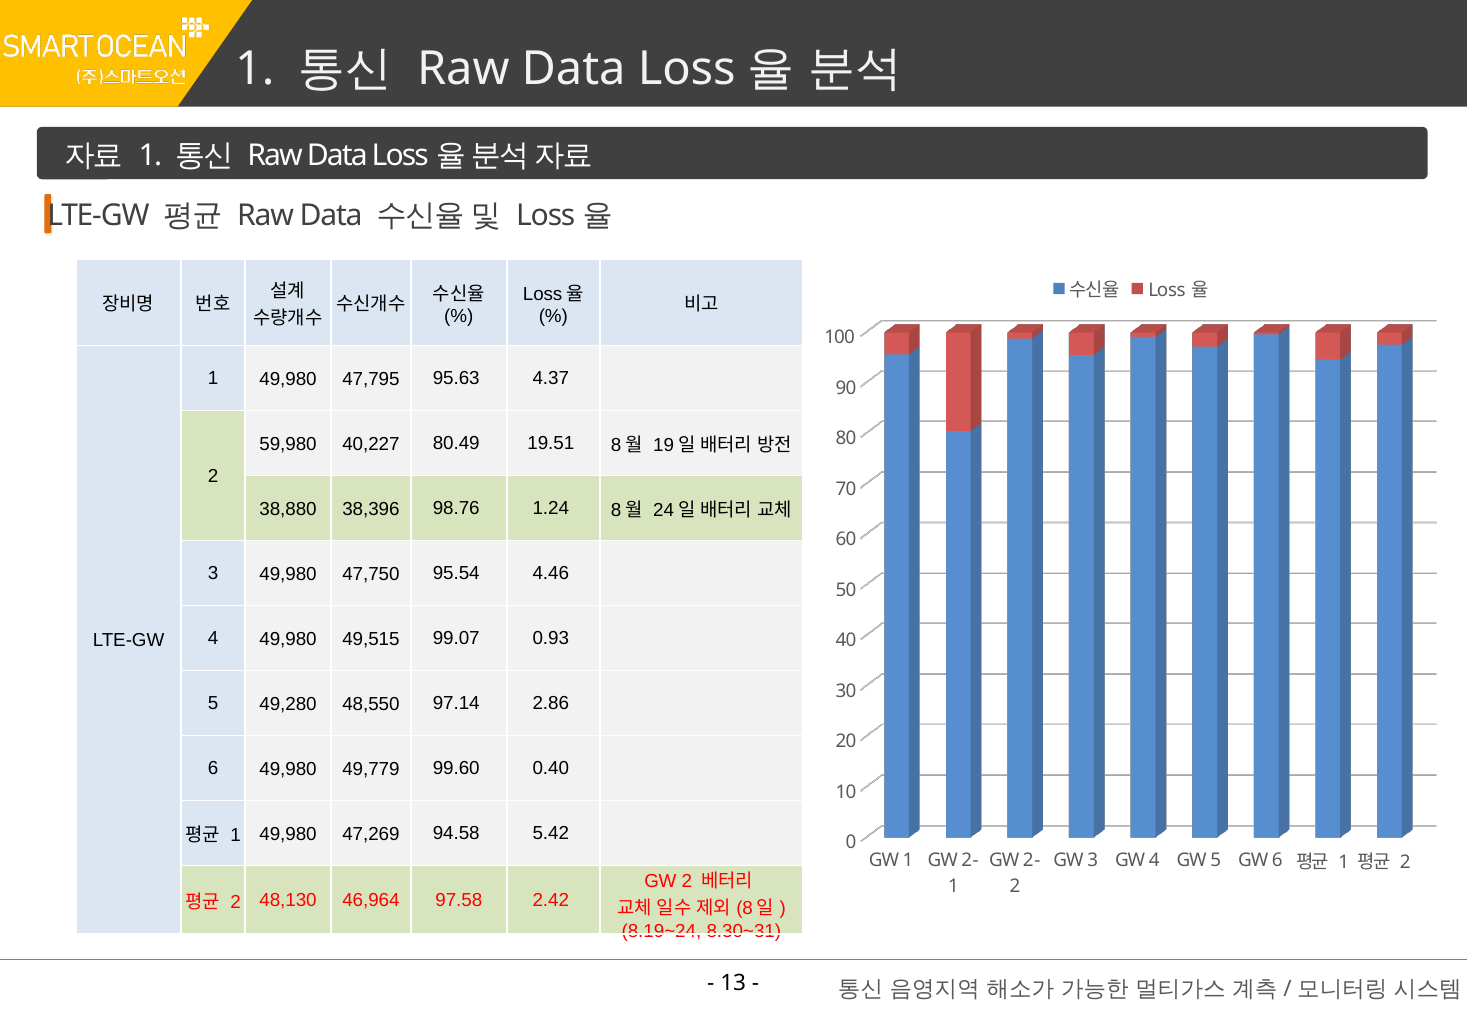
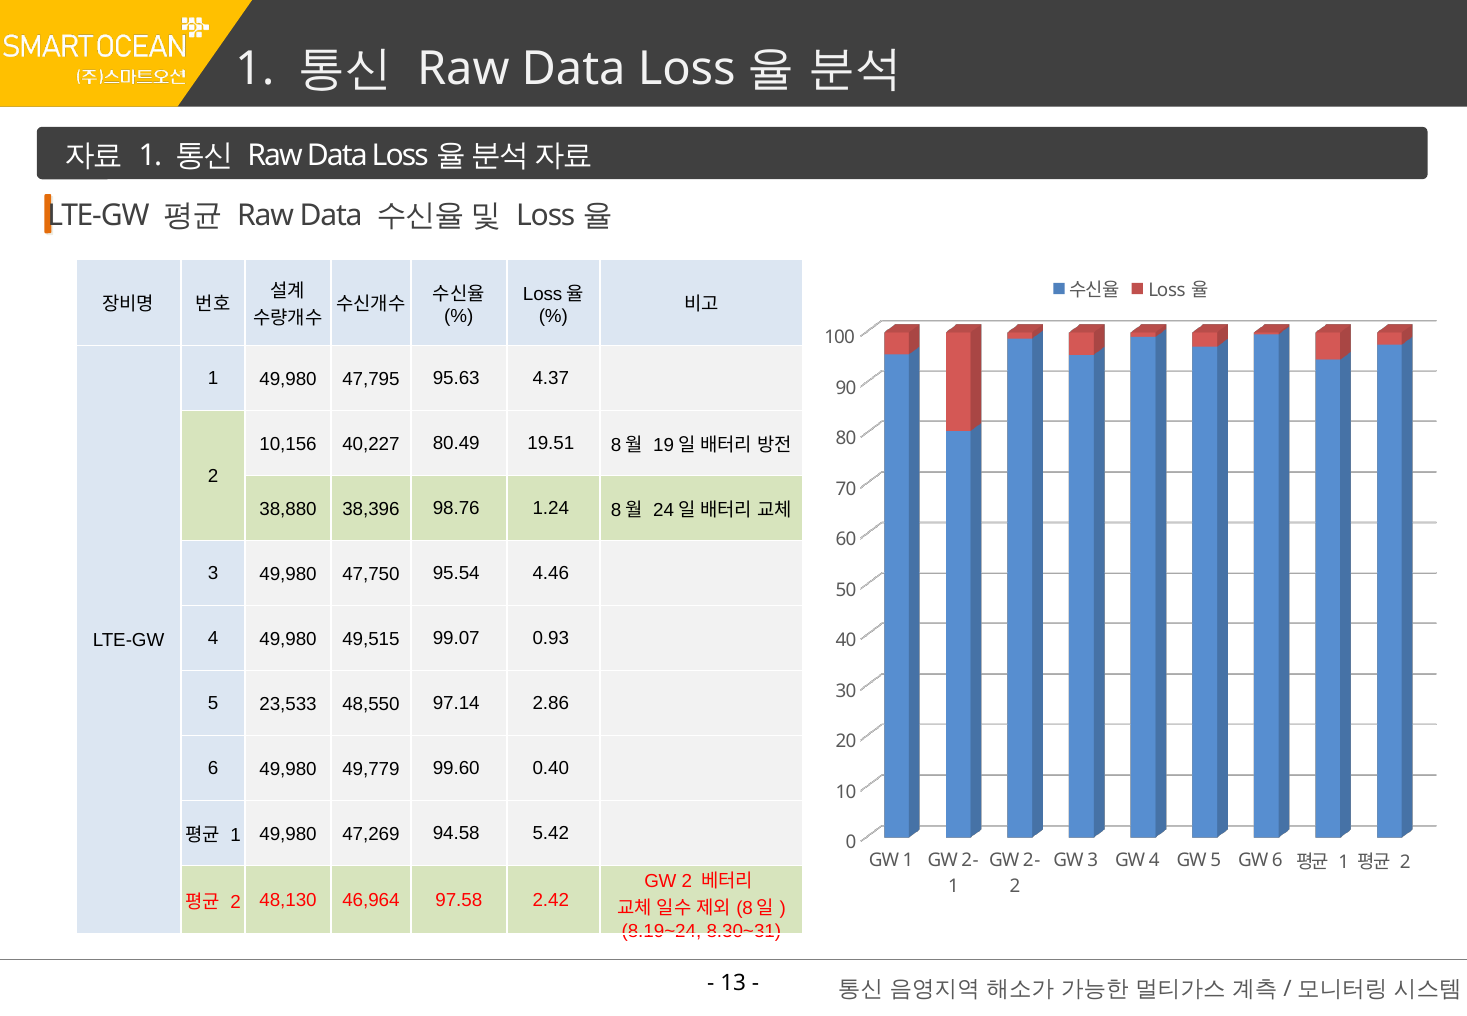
59,980: 59,980 -> 10,156 (288, 444)
49,280: 49,280 -> 23,533 (288, 704)
